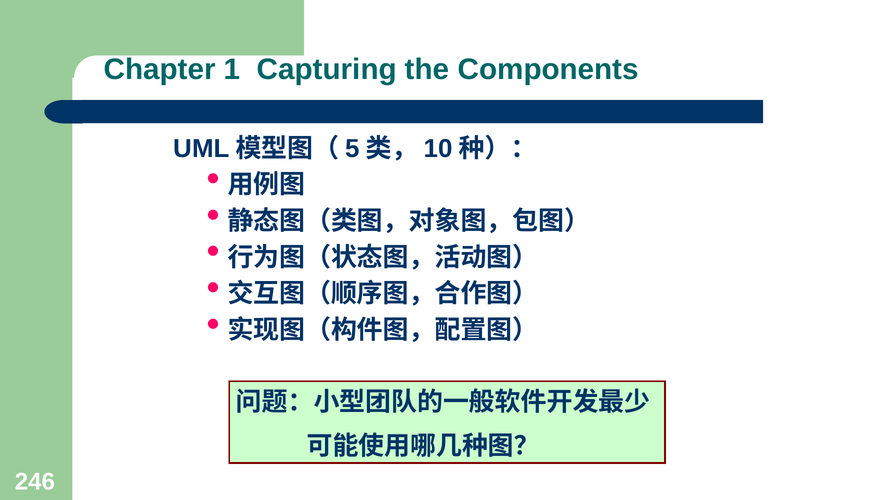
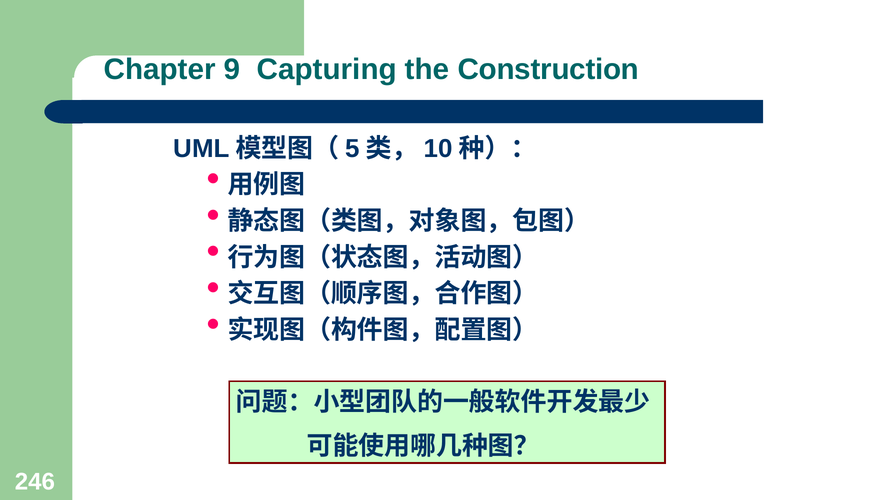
1: 1 -> 9 (232, 69)
Components: Components -> Construction (548, 69)
